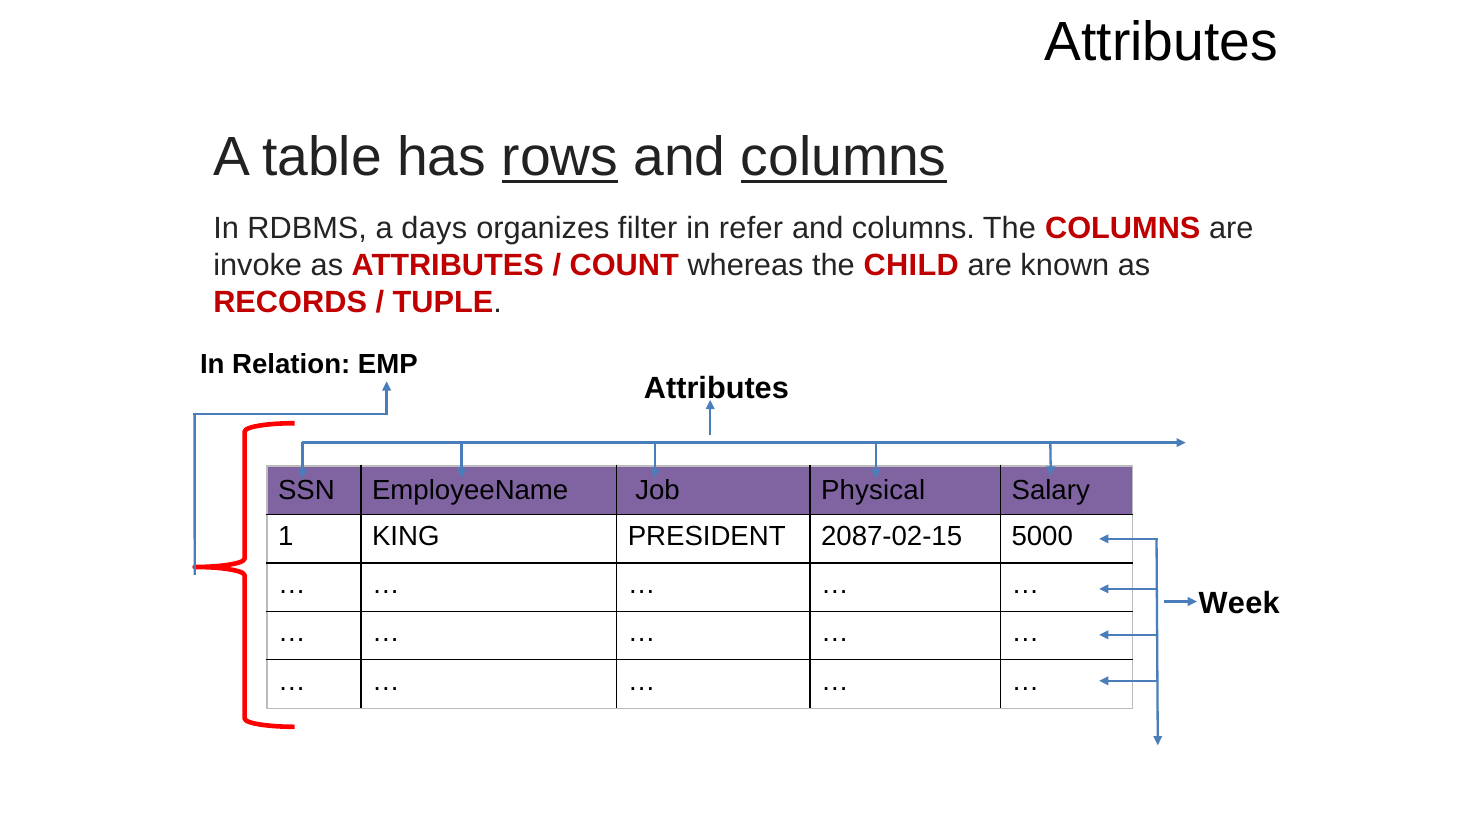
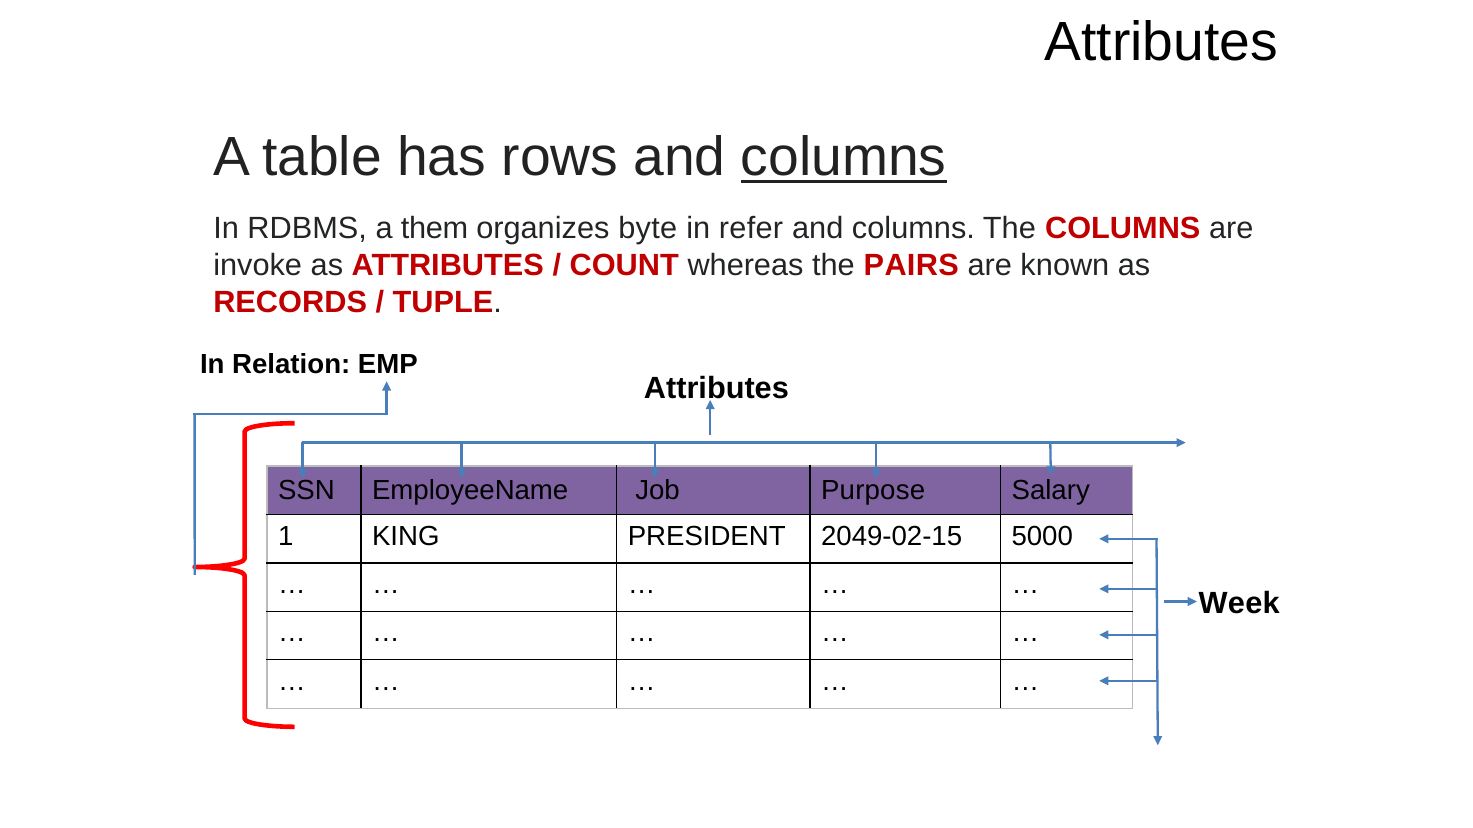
rows underline: present -> none (560, 158)
days: days -> them (435, 229)
filter: filter -> byte (648, 229)
CHILD: CHILD -> PAIRS (911, 265)
Physical: Physical -> Purpose (873, 491)
2087-02-15: 2087-02-15 -> 2049-02-15 (892, 536)
